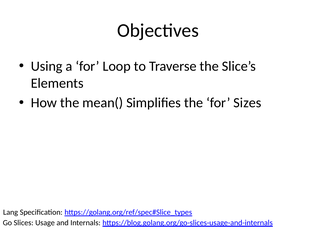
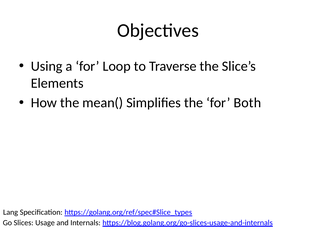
Sizes: Sizes -> Both (247, 103)
